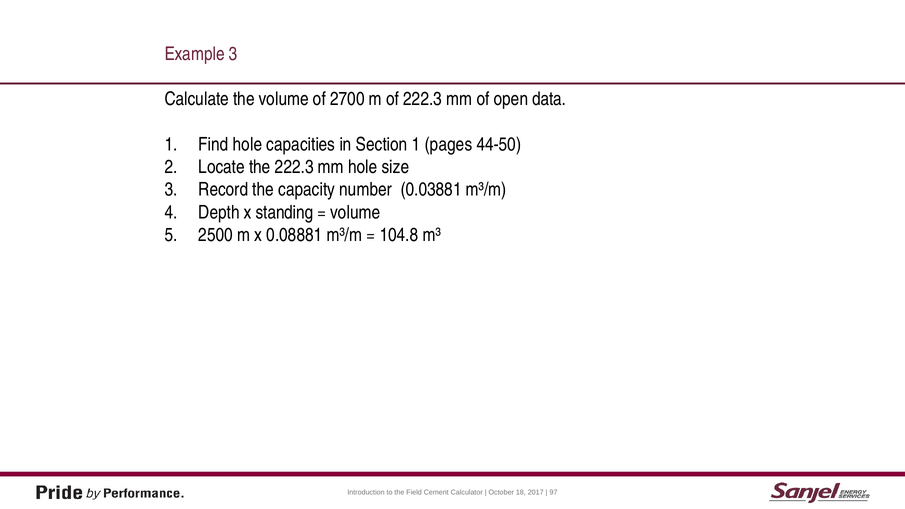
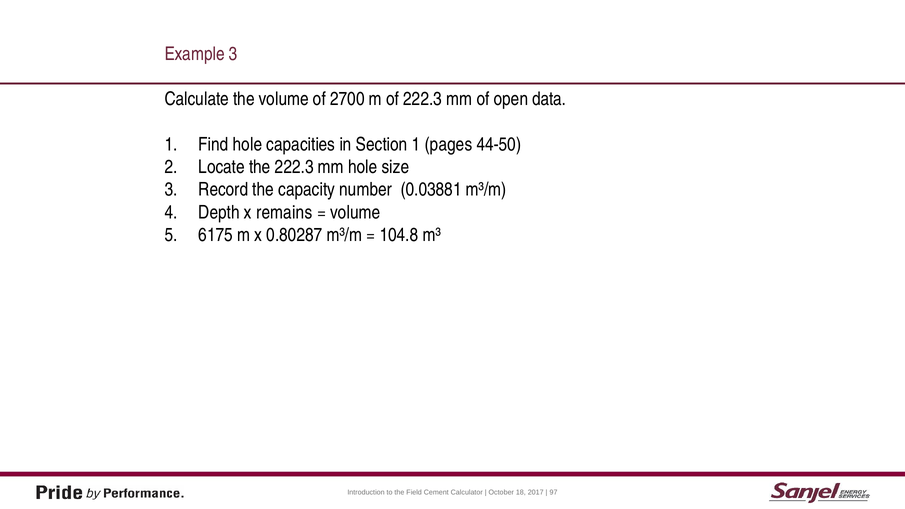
standing: standing -> remains (284, 212)
2500: 2500 -> 6175 (216, 235)
0.08881: 0.08881 -> 0.80287 (294, 235)
